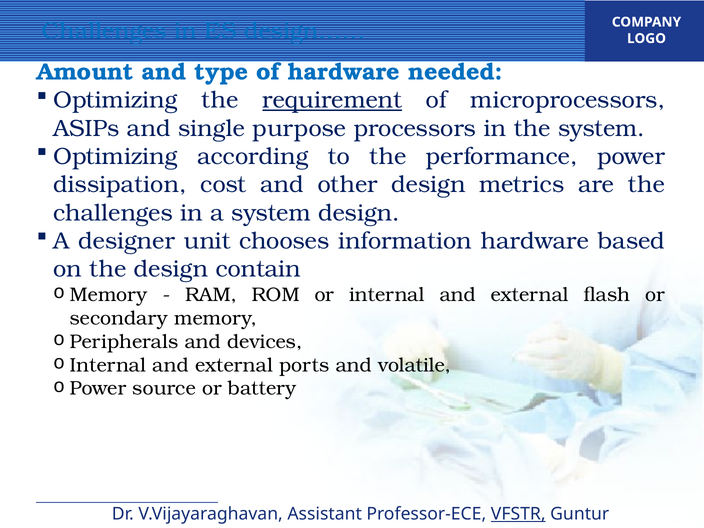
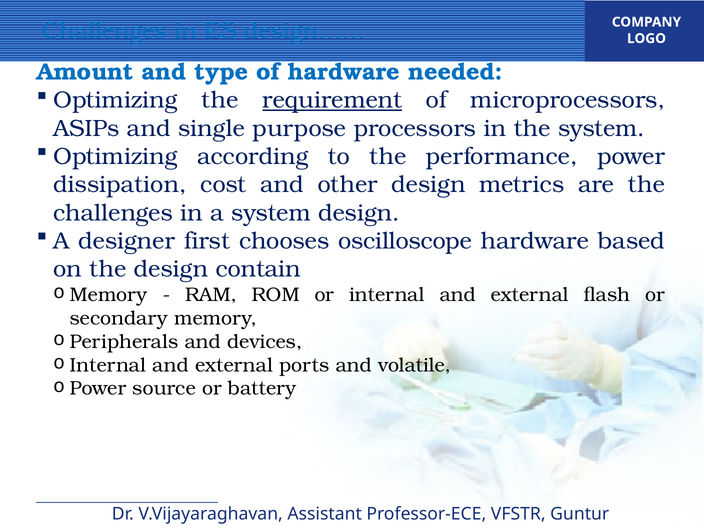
unit: unit -> first (207, 241)
information: information -> oscilloscope (405, 241)
VFSTR underline: present -> none (518, 514)
